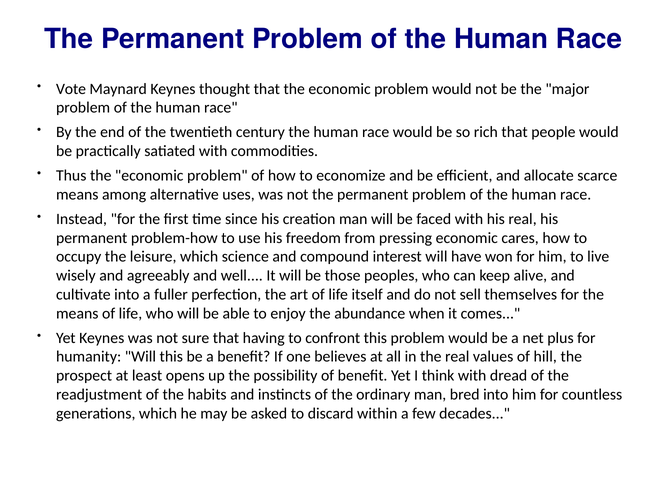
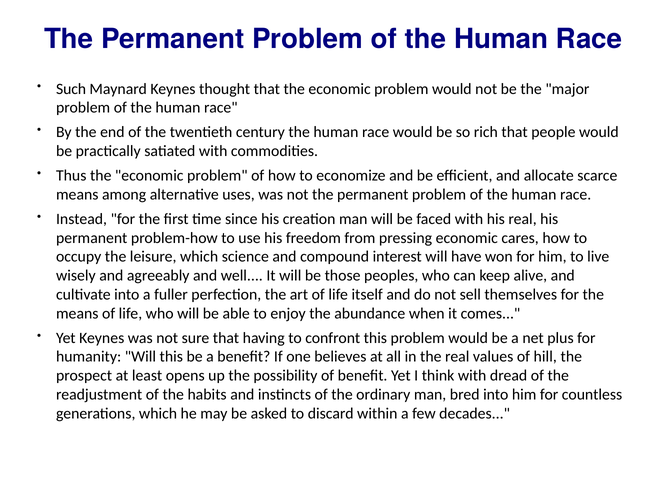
Vote: Vote -> Such (71, 89)
